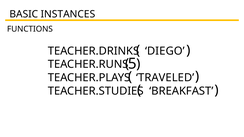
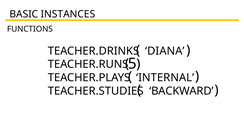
DIEGO: DIEGO -> DIANA (165, 51)
TRAVELED: TRAVELED -> INTERNAL (165, 78)
BREAKFAST: BREAKFAST -> BACKWARD (181, 91)
